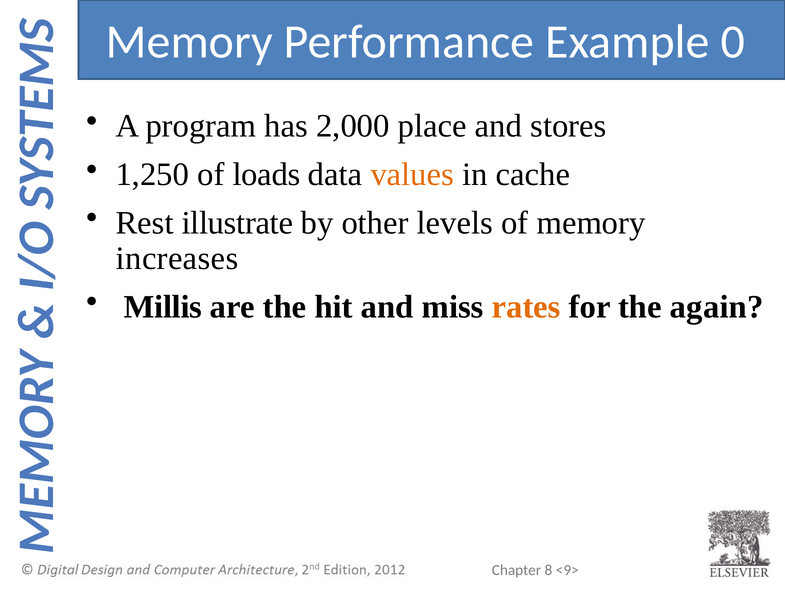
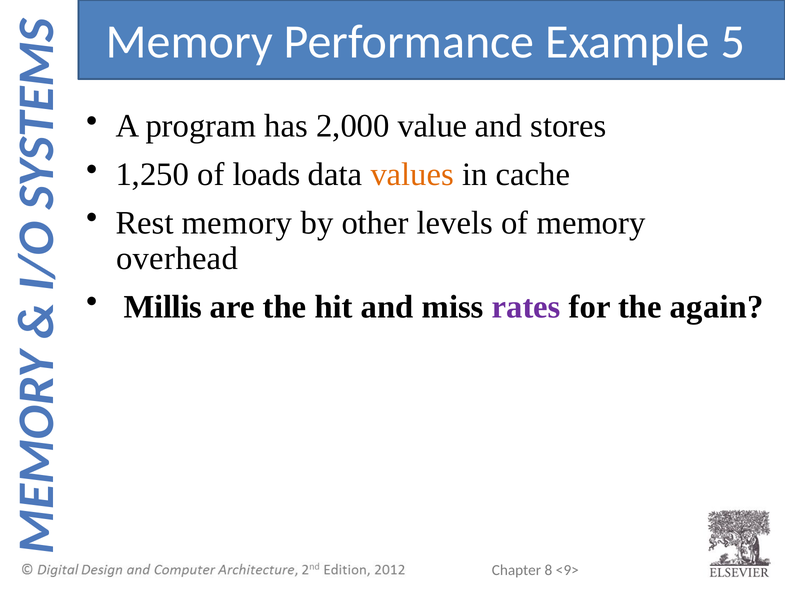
0: 0 -> 5 (733, 42)
place: place -> value (432, 126)
Rest illustrate: illustrate -> memory (237, 223)
increases: increases -> overhead (177, 258)
rates colour: orange -> purple (526, 307)
